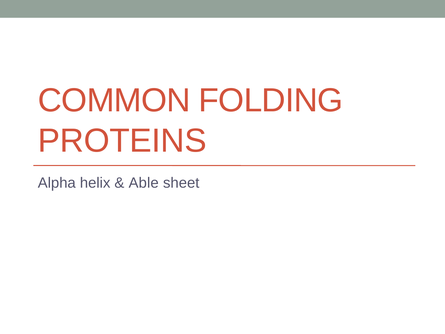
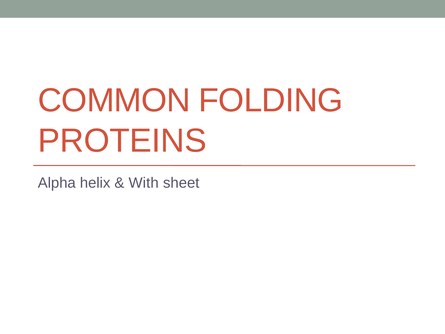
Able: Able -> With (144, 183)
